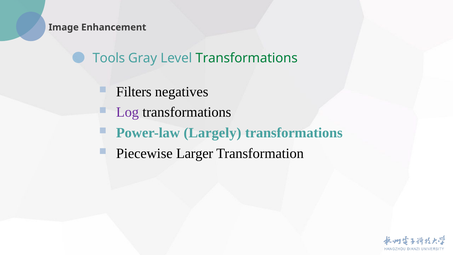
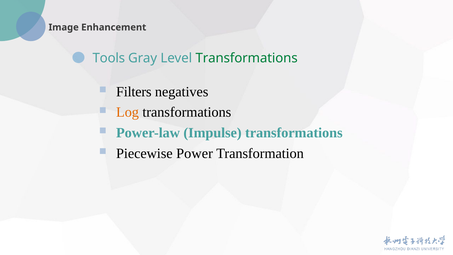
Log colour: purple -> orange (128, 112)
Largely: Largely -> Impulse (213, 133)
Larger: Larger -> Power (195, 153)
